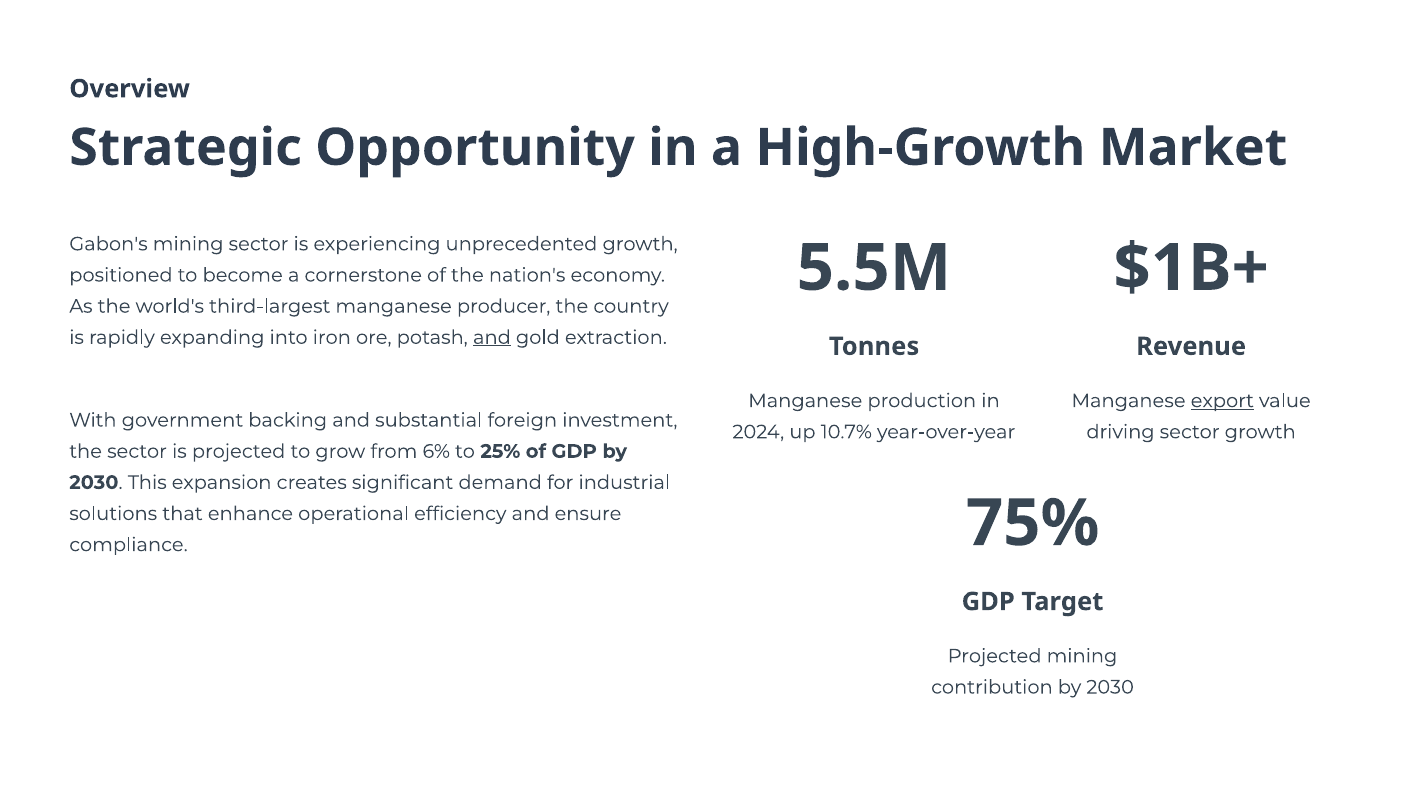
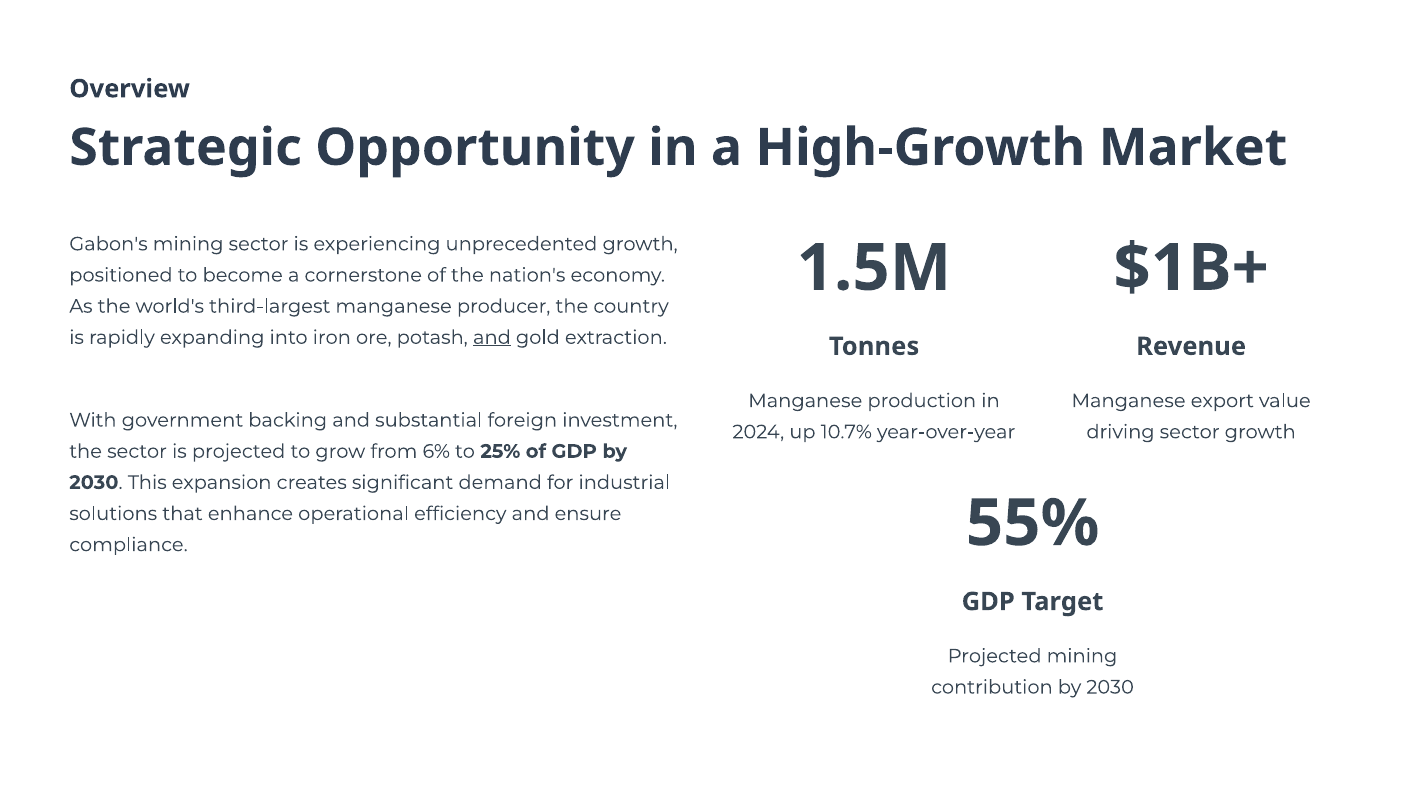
5.5M: 5.5M -> 1.5M (874, 268)
export underline: present -> none (1222, 401)
75%: 75% -> 55% (1033, 523)
